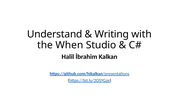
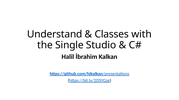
Writing: Writing -> Classes (112, 34)
When: When -> Single (69, 45)
